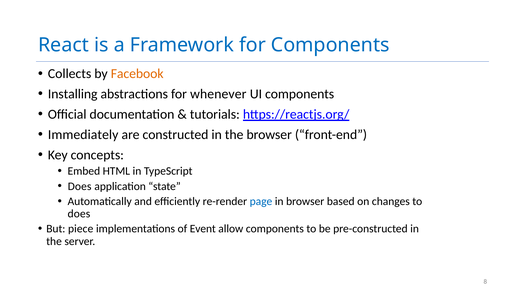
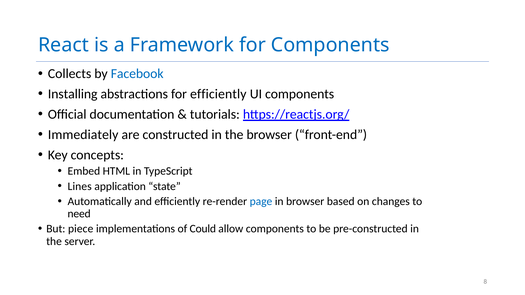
Facebook colour: orange -> blue (137, 74)
for whenever: whenever -> efficiently (218, 94)
Does: Does -> Lines (80, 186)
does: does -> need (79, 214)
Event: Event -> Could (203, 229)
